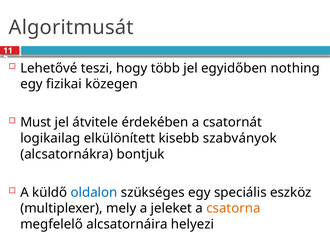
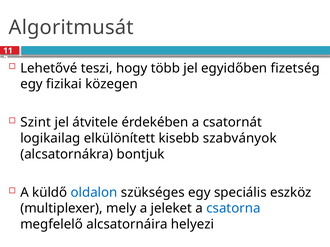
nothing: nothing -> fizetség (295, 68)
Must: Must -> Szint (36, 123)
csatorna colour: orange -> blue (233, 209)
